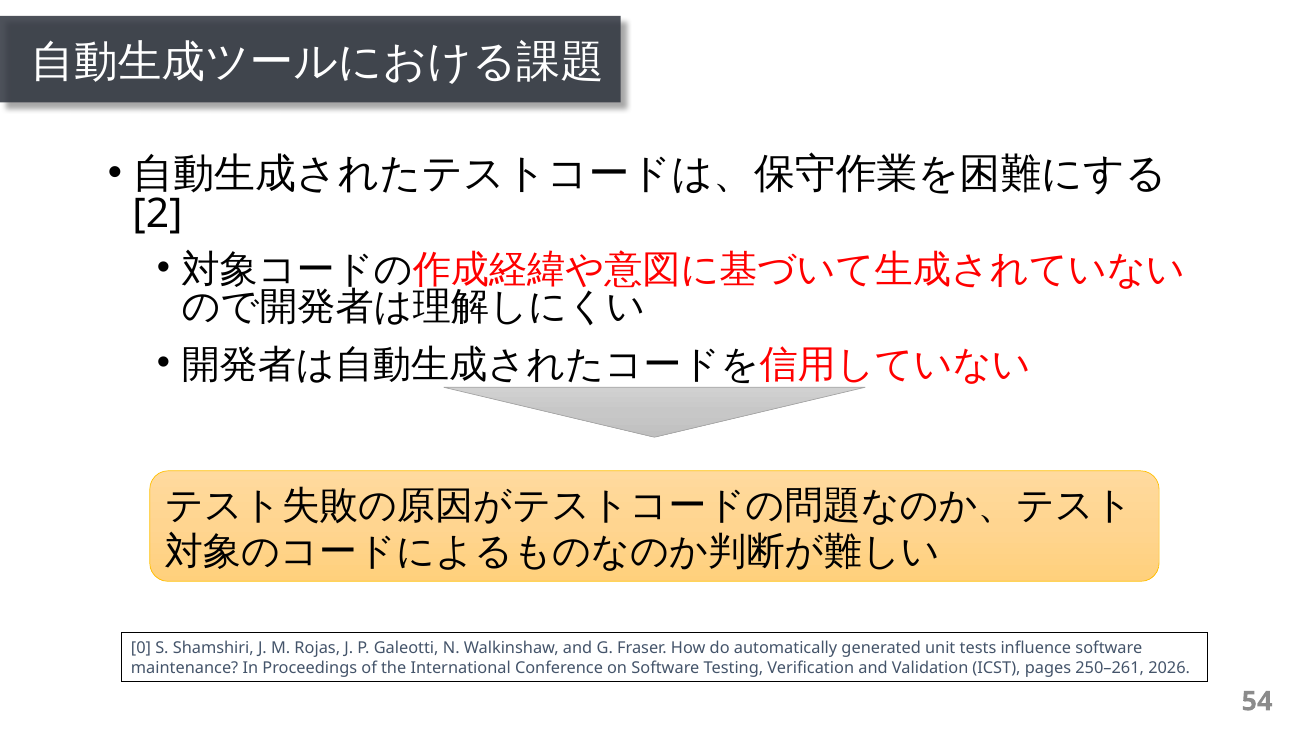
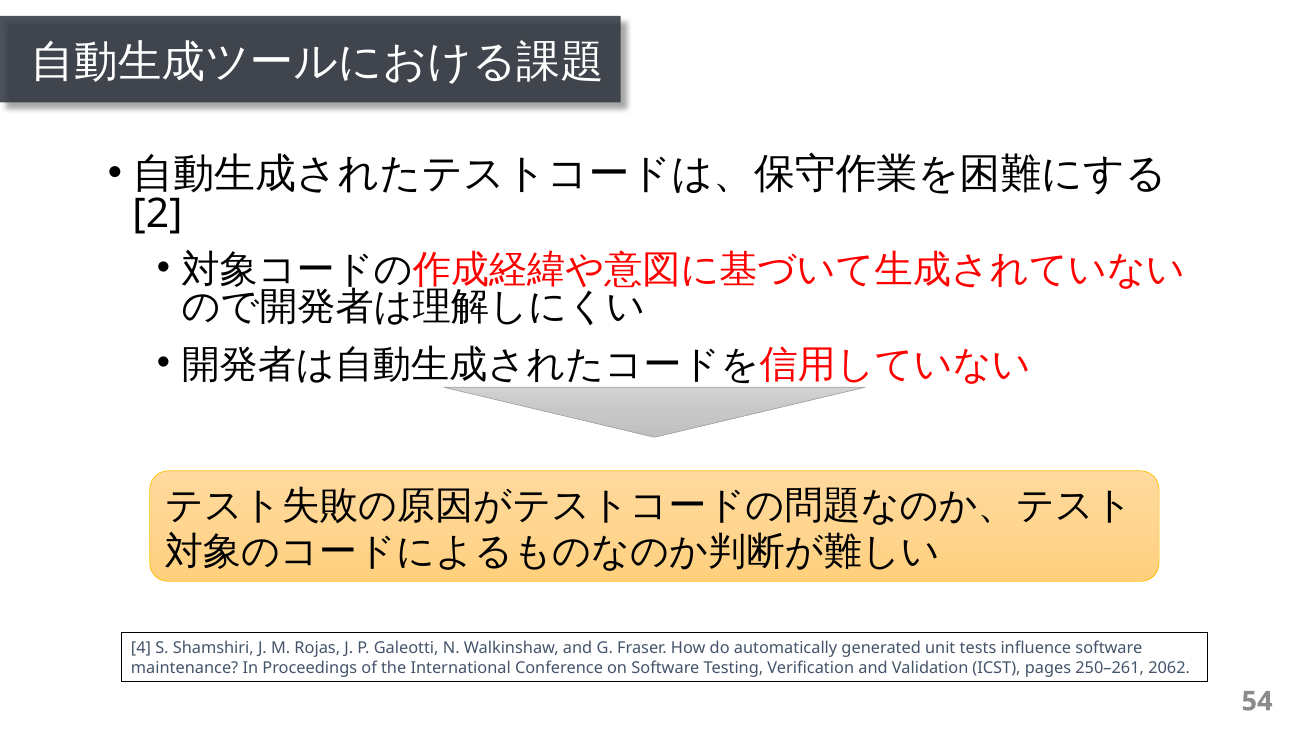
0: 0 -> 4 (141, 649)
2026: 2026 -> 2062 (1169, 668)
